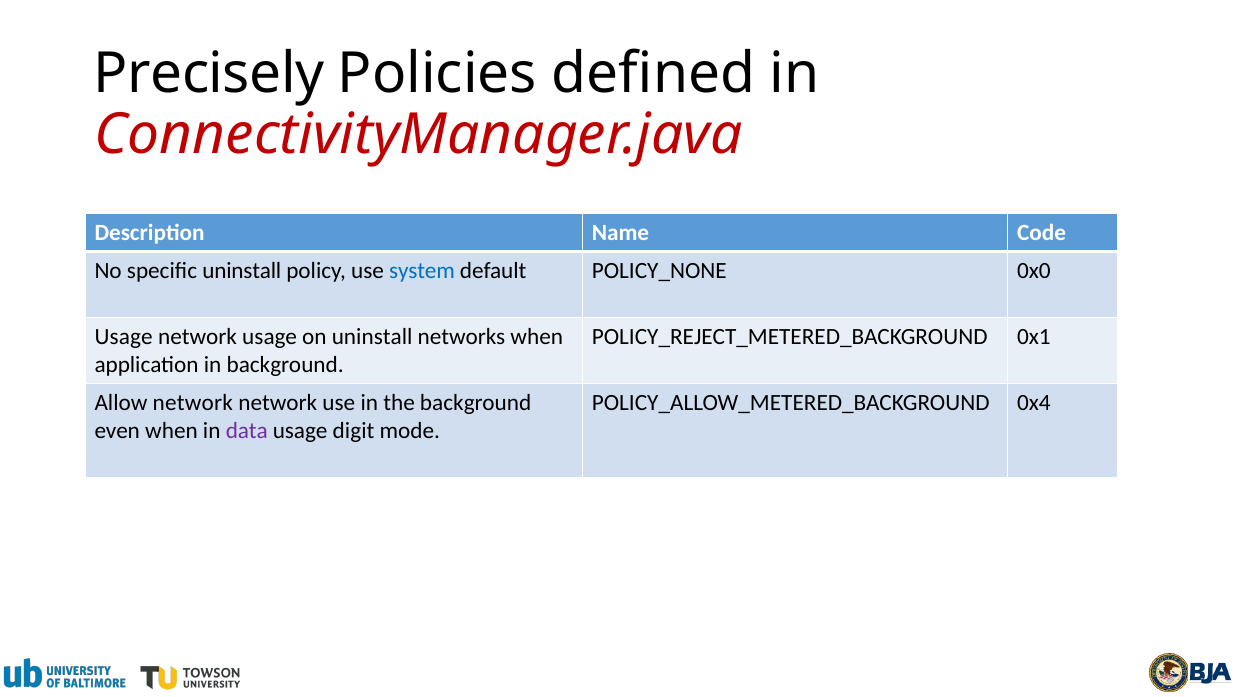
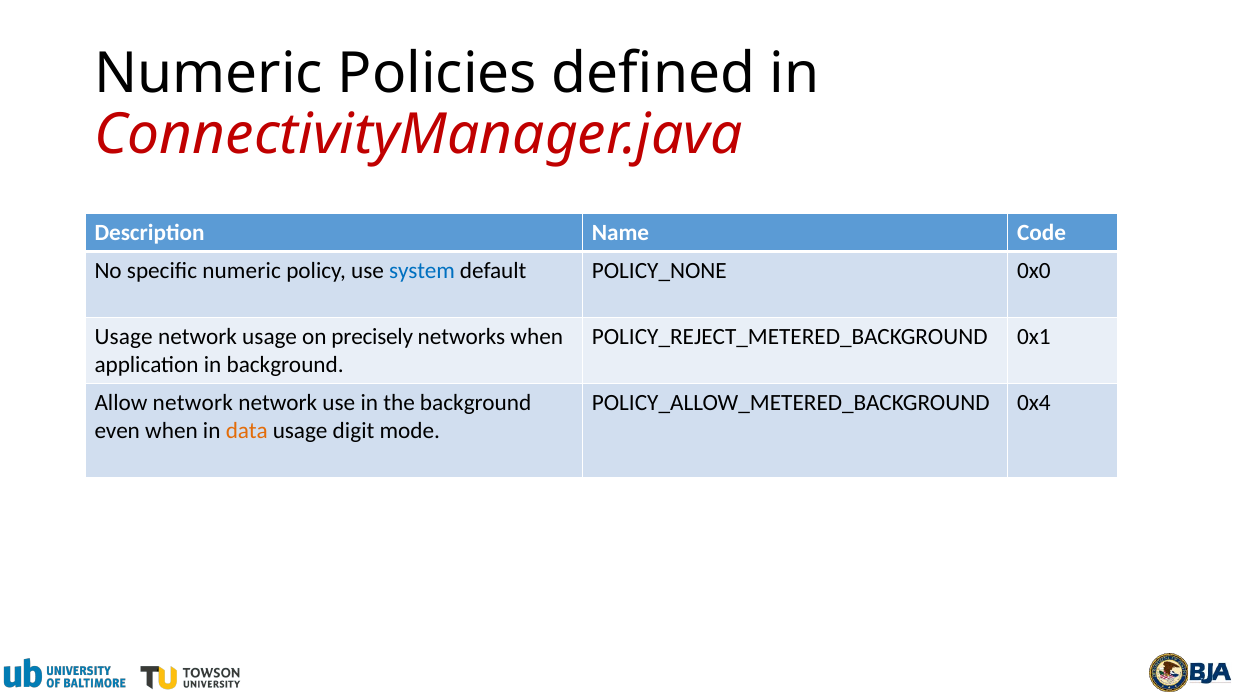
Precisely: Precisely -> Numeric (209, 73)
specific uninstall: uninstall -> numeric (242, 271)
on uninstall: uninstall -> precisely (372, 337)
data colour: purple -> orange (247, 431)
